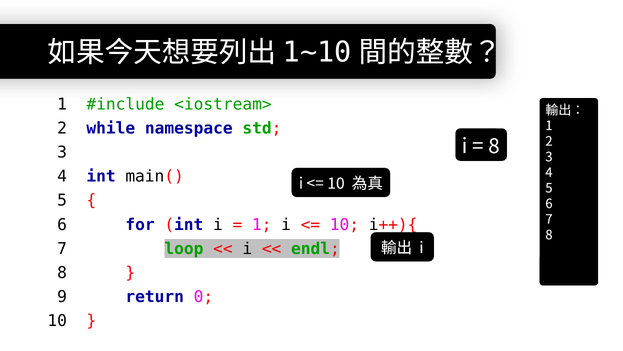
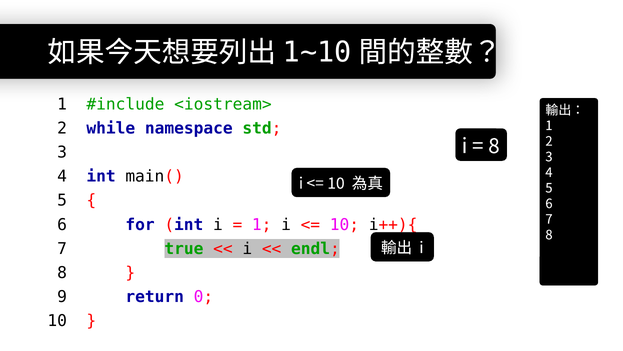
loop: loop -> true (184, 248)
